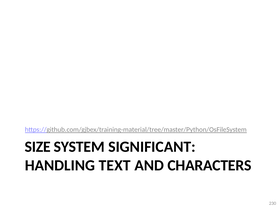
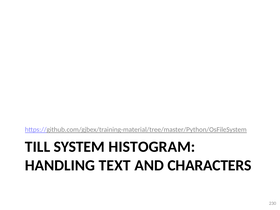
SIZE: SIZE -> TILL (38, 147)
SIGNIFICANT: SIGNIFICANT -> HISTOGRAM (152, 147)
